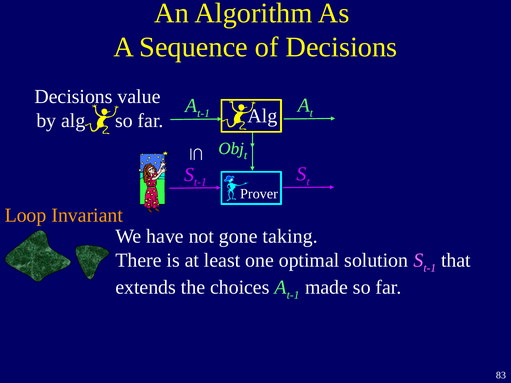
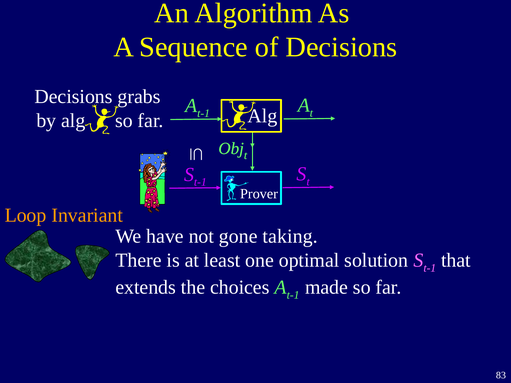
value: value -> grabs (139, 97)
